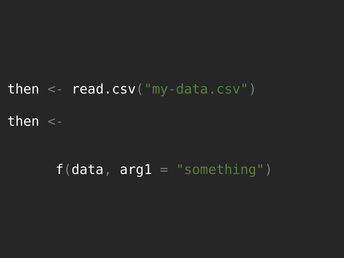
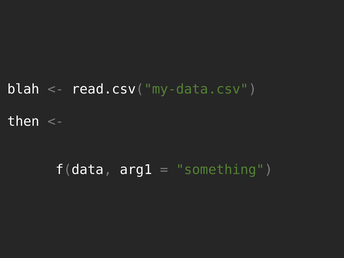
then: then -> blah (23, 89)
